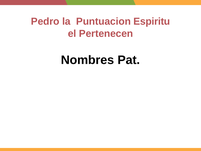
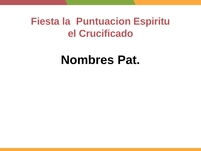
Pedro: Pedro -> Fiesta (45, 21)
Pertenecen: Pertenecen -> Crucificado (106, 34)
